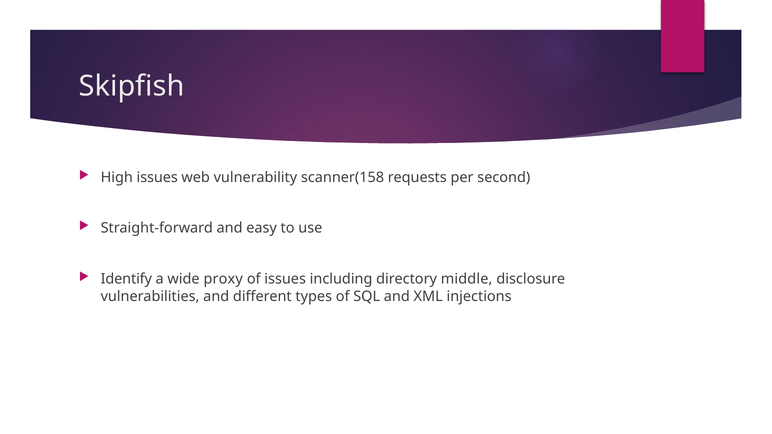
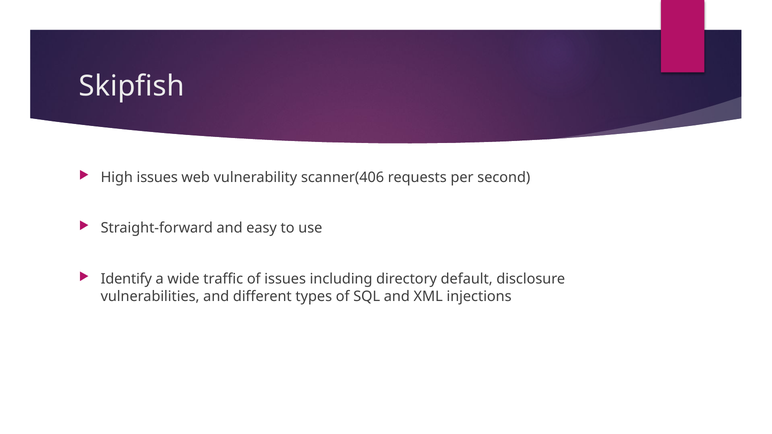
scanner(158: scanner(158 -> scanner(406 (343, 177)
proxy: proxy -> traffic (223, 279)
middle: middle -> default (467, 279)
